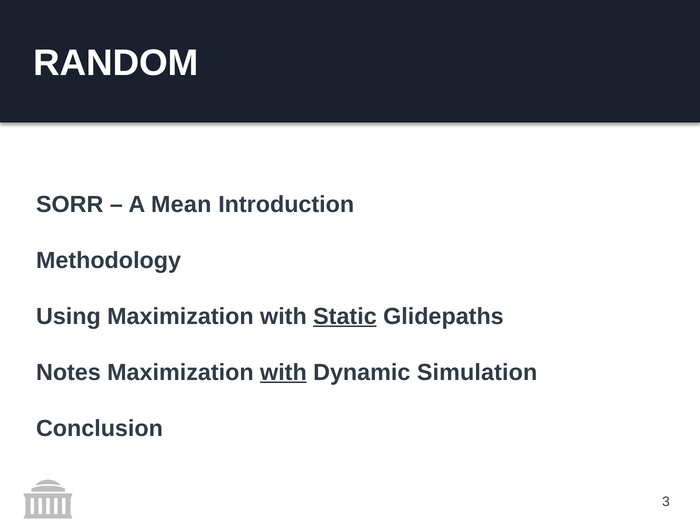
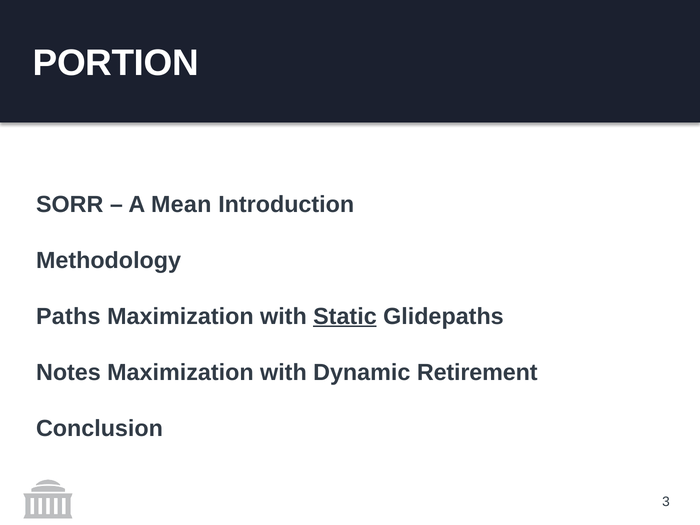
RANDOM: RANDOM -> PORTION (116, 63)
Using: Using -> Paths (68, 316)
with underline: present -> none (283, 372)
Simulation: Simulation -> Retirement (477, 372)
